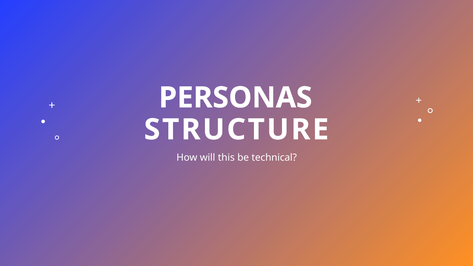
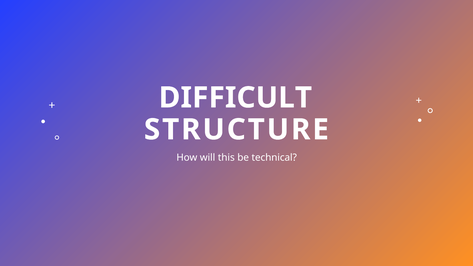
PERSONAS: PERSONAS -> DIFFICULT (235, 98)
